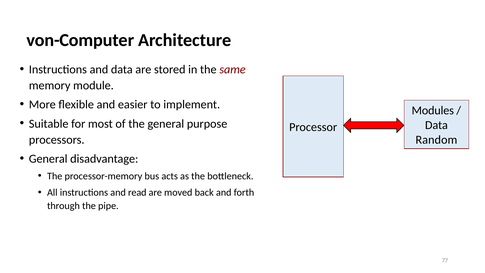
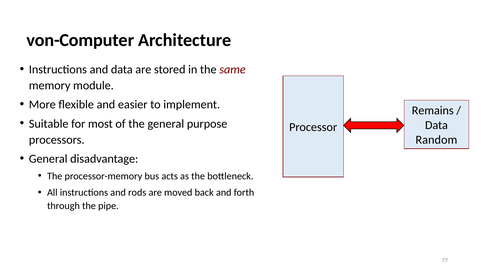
Modules: Modules -> Remains (433, 111)
read: read -> rods (137, 192)
